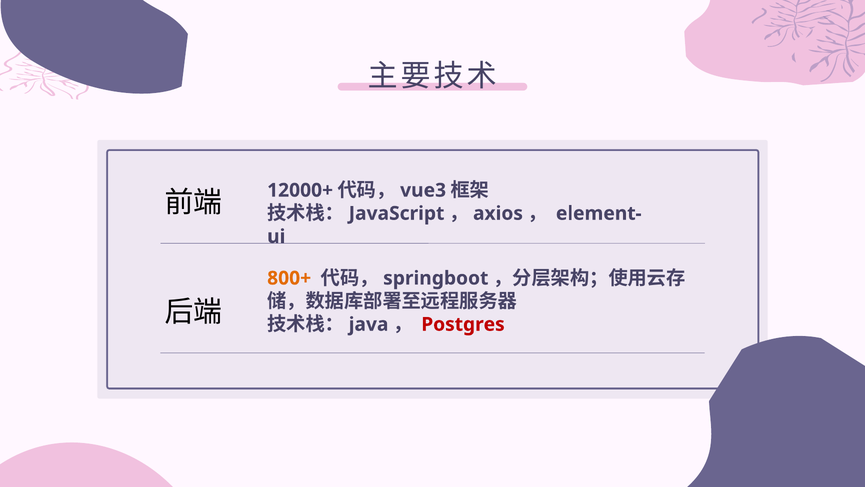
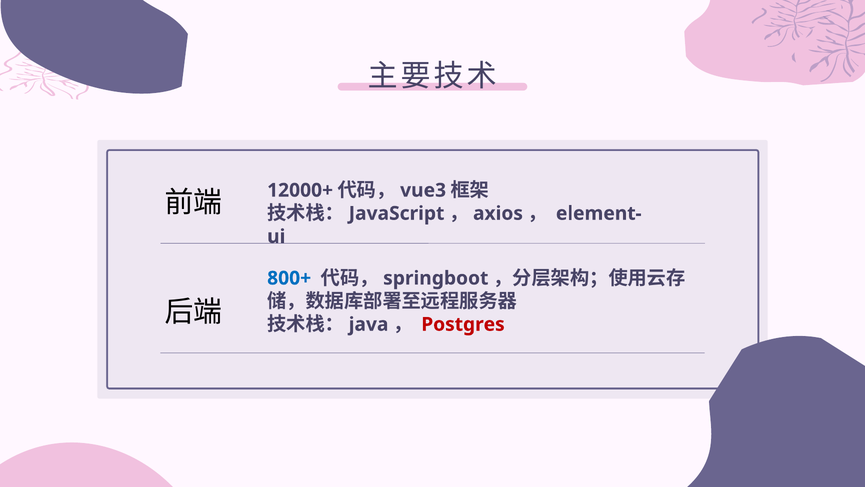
800+ colour: orange -> blue (289, 278)
